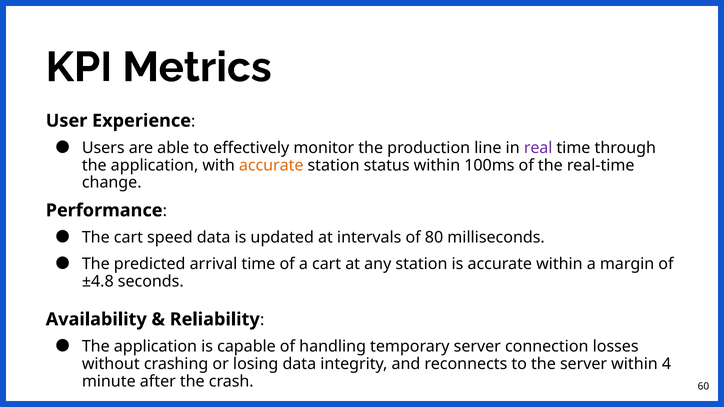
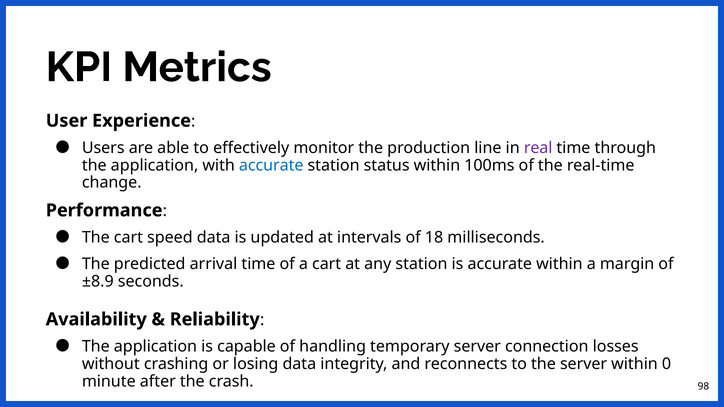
accurate colour: orange -> blue (271, 165)
80: 80 -> 18 (434, 238)
±4.8: ±4.8 -> ±8.9 (98, 282)
4: 4 -> 0 (667, 364)
60: 60 -> 98 (703, 387)
